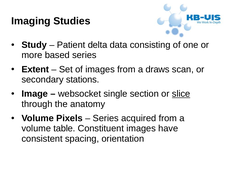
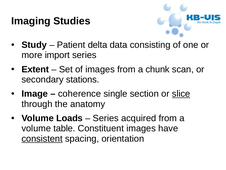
based: based -> import (57, 55)
draws: draws -> chunk (158, 69)
websocket: websocket -> coherence (80, 94)
Pixels: Pixels -> Loads (70, 118)
consistent underline: none -> present (42, 138)
